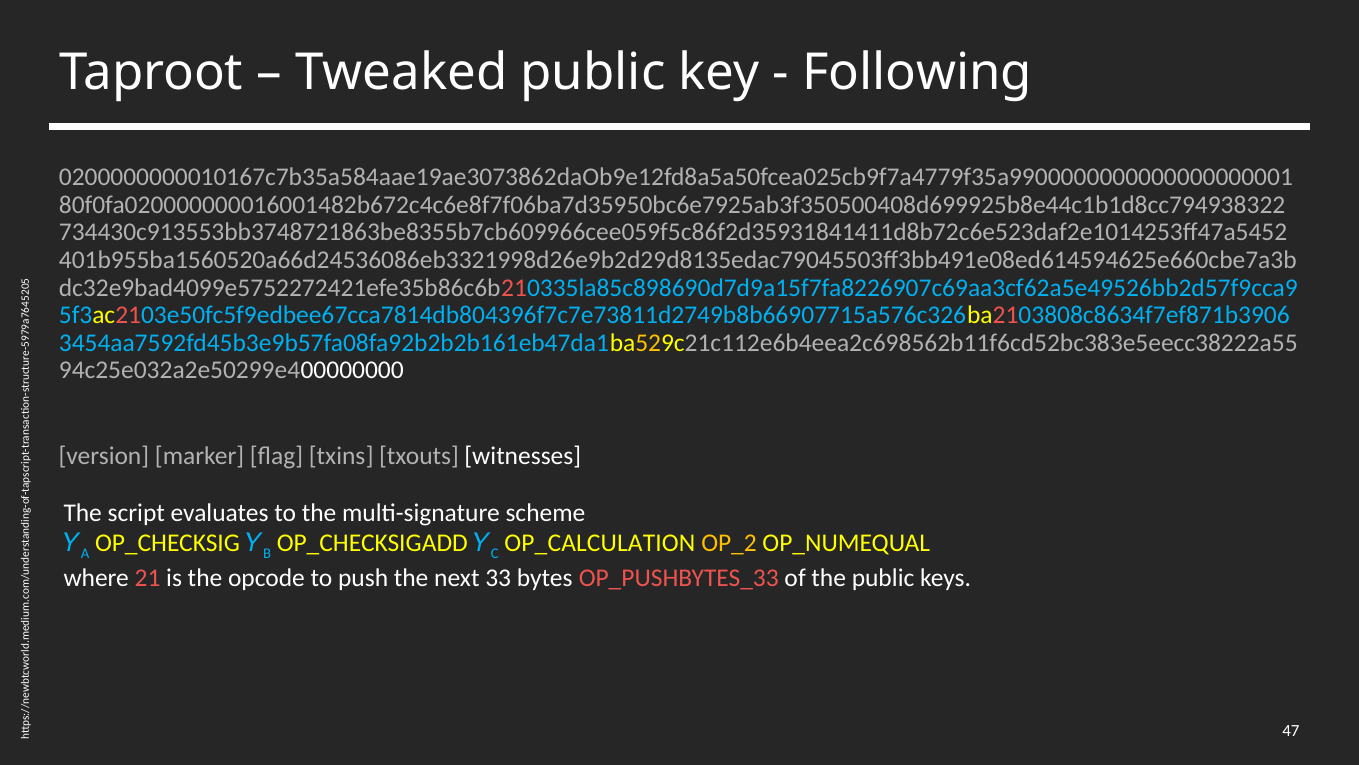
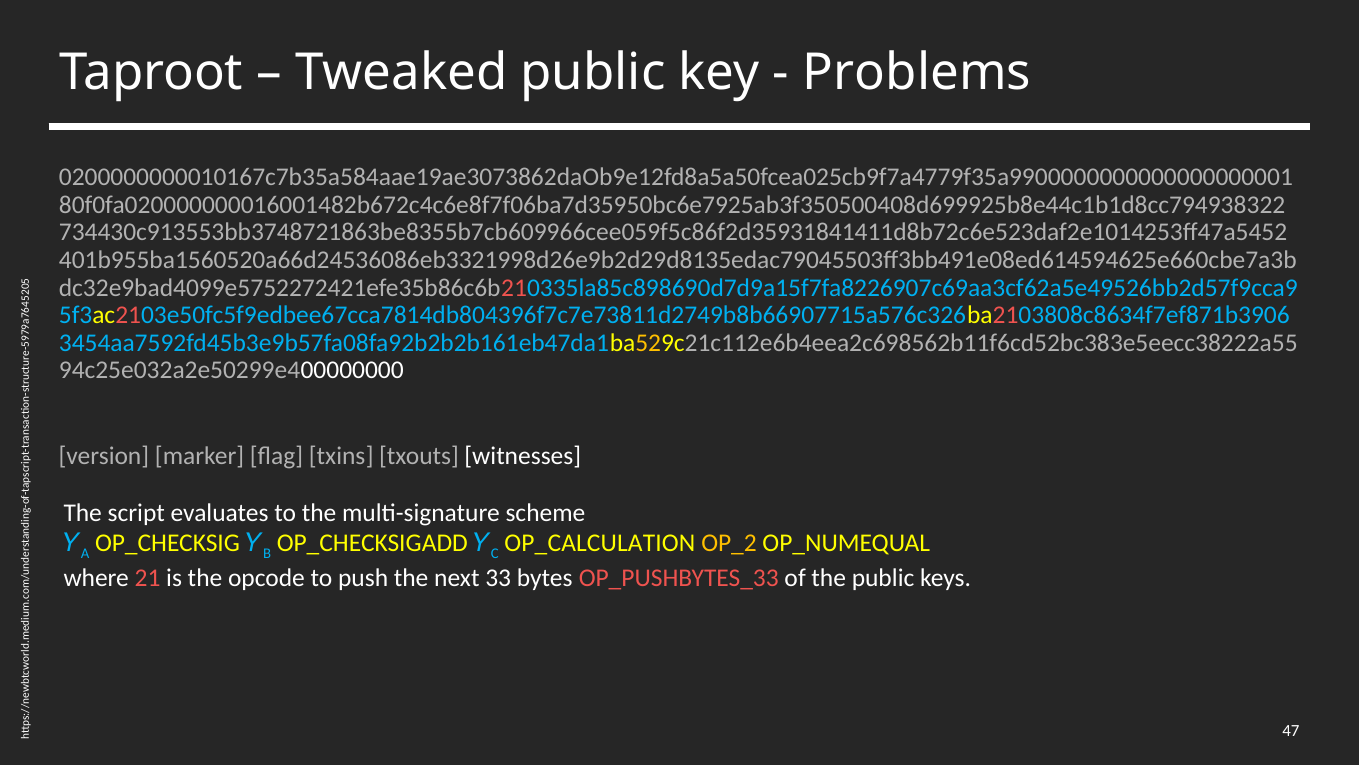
Following: Following -> Problems (917, 73)
